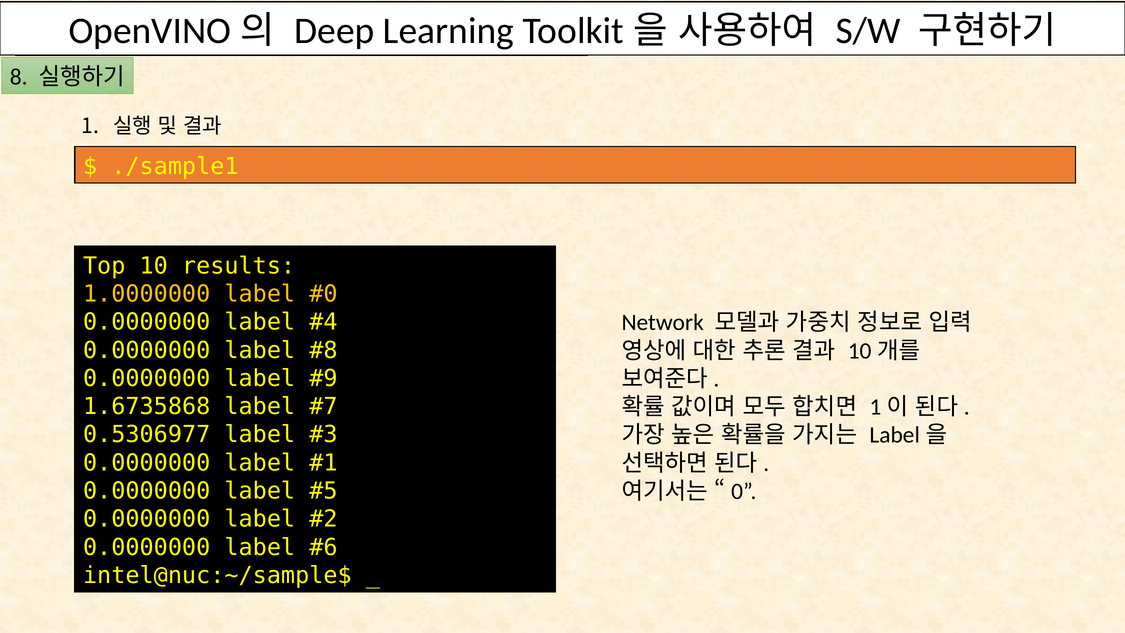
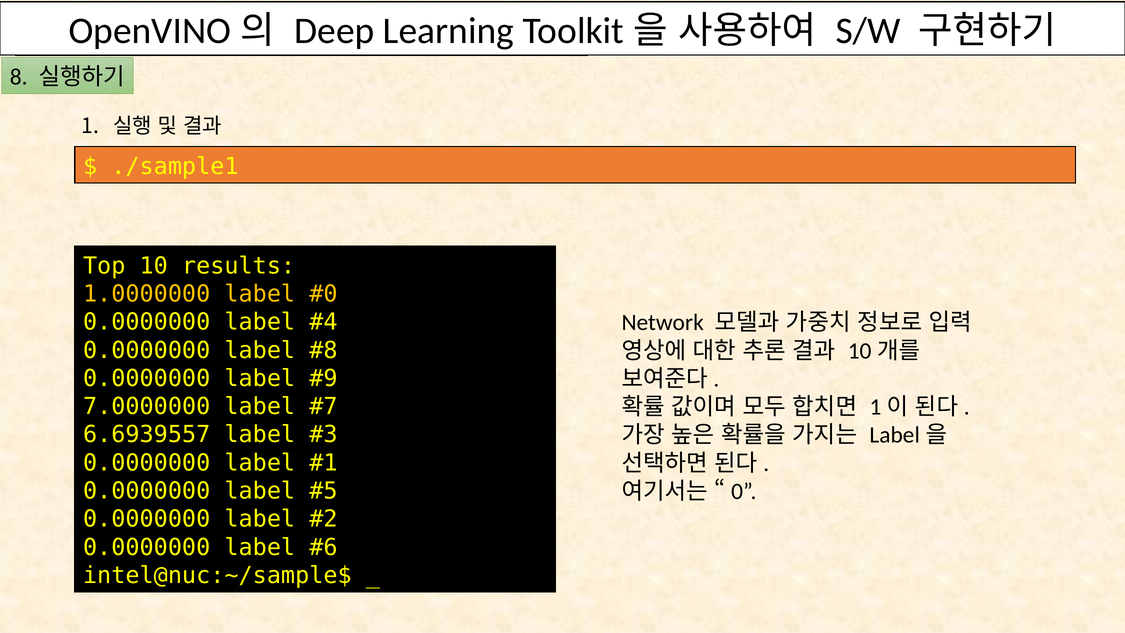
1.6735868: 1.6735868 -> 7.0000000 (147, 406)
0.5306977: 0.5306977 -> 6.6939557 (147, 435)
